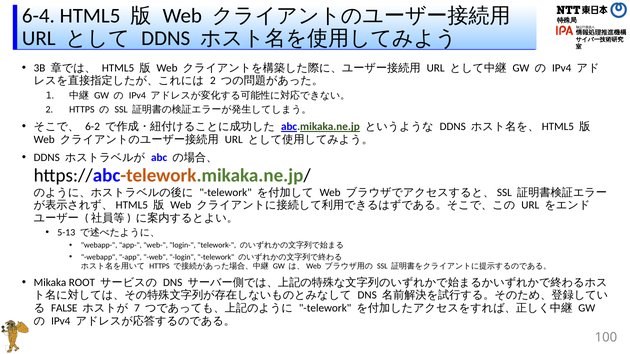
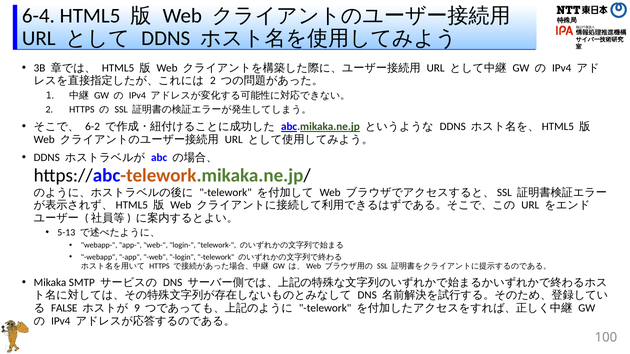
ROOT: ROOT -> SMTP (82, 283)
7: 7 -> 9 (137, 308)
